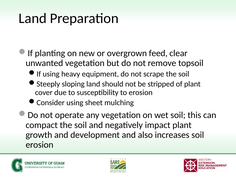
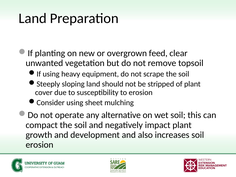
any vegetation: vegetation -> alternative (121, 115)
